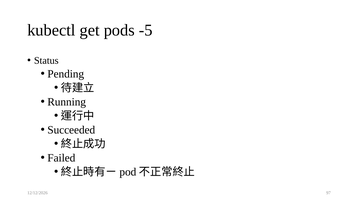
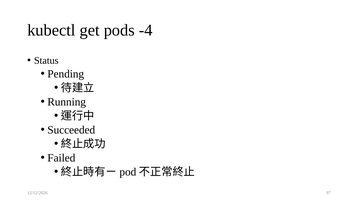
-5: -5 -> -4 (146, 30)
